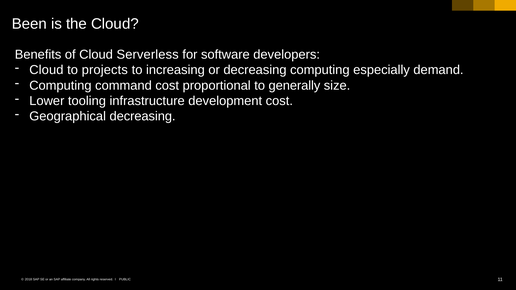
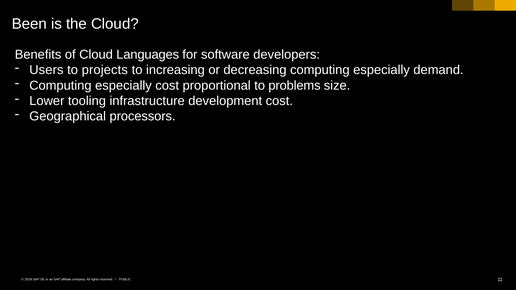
Serverless: Serverless -> Languages (148, 55)
Cloud: Cloud -> Users (46, 70)
command: command -> especially (123, 86)
generally: generally -> problems (294, 86)
Geographical decreasing: decreasing -> processors (143, 116)
